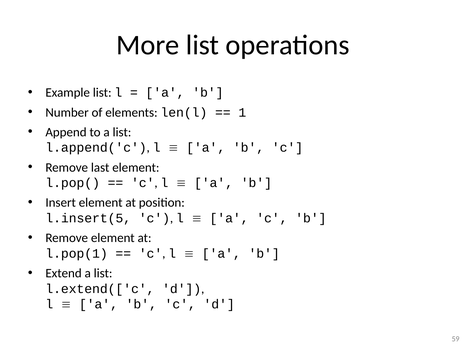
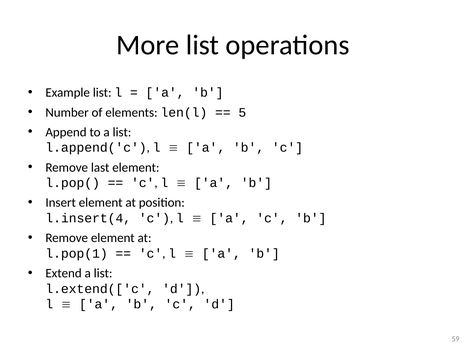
1: 1 -> 5 (242, 112)
l.insert(5: l.insert(5 -> l.insert(4 (88, 218)
